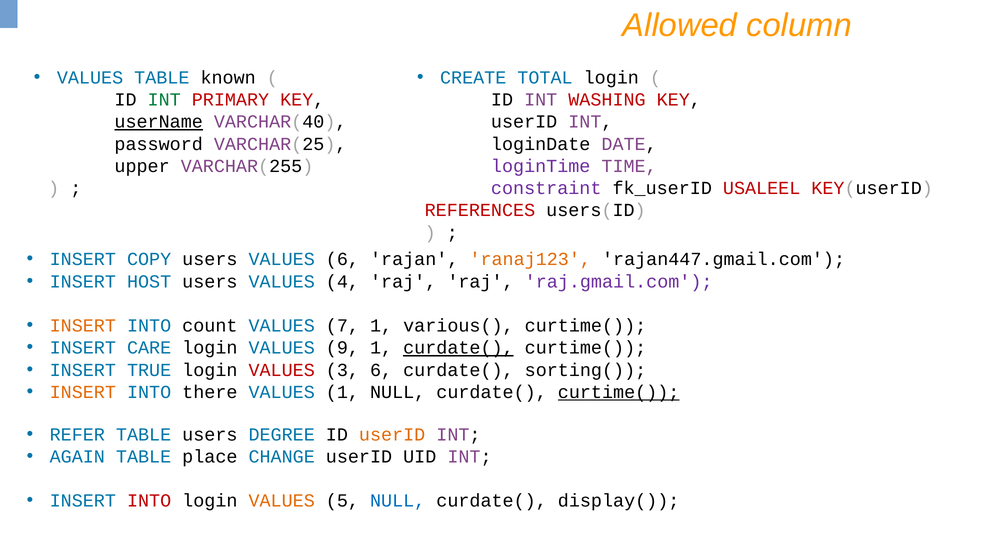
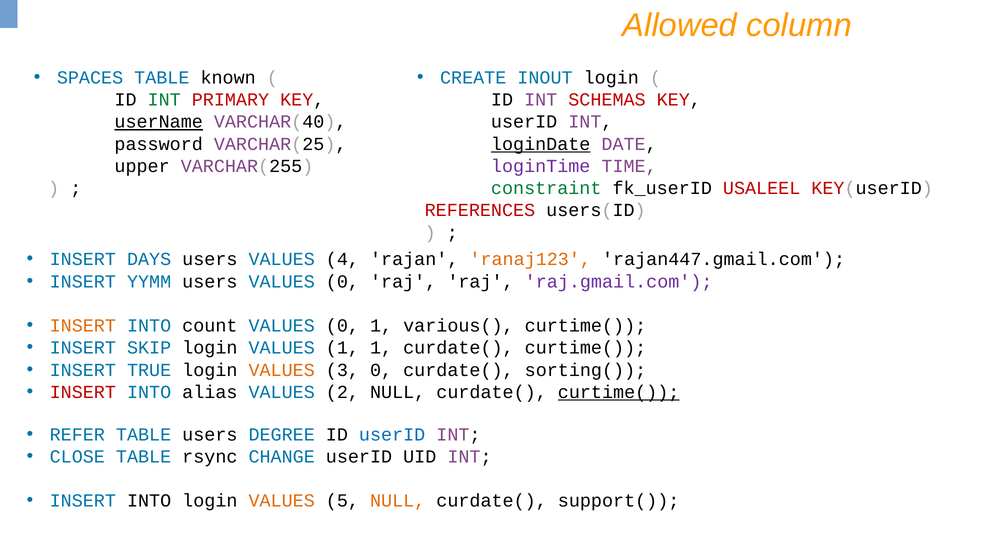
VALUES: VALUES -> SPACES (90, 78)
TOTAL: TOTAL -> INOUT (545, 78)
WASHING: WASHING -> SCHEMAS (607, 100)
loginDate underline: none -> present (541, 144)
constraint colour: purple -> green (546, 188)
COPY: COPY -> DAYS (149, 259)
VALUES 6: 6 -> 4 (342, 259)
HOST: HOST -> YYMM (149, 281)
users VALUES 4: 4 -> 0 (342, 281)
7: 7 -> 0 (342, 325)
CARE: CARE -> SKIP (149, 347)
VALUES 9: 9 -> 1 (342, 347)
curdate( underline: present -> none (458, 347)
VALUES colour: red -> orange (282, 370)
3 6: 6 -> 0 (381, 370)
INSERT colour: orange -> red (83, 392)
there: there -> alias (210, 392)
VALUES 1: 1 -> 2 (342, 392)
userID colour: orange -> blue (392, 434)
AGAIN: AGAIN -> CLOSE (77, 456)
place: place -> rsync (210, 456)
INTO colour: red -> black (149, 500)
NULL colour: blue -> orange (398, 500)
display(: display( -> support( (619, 500)
